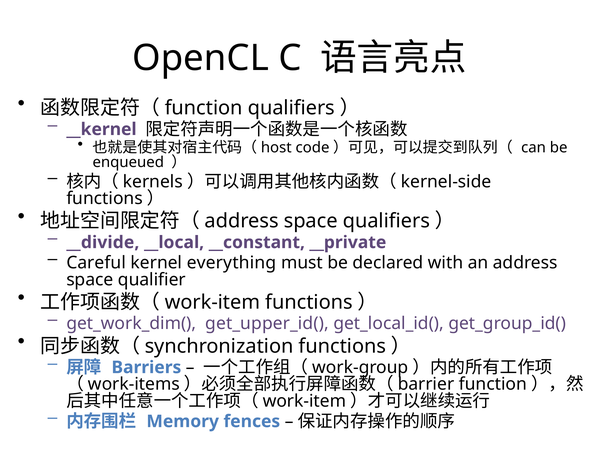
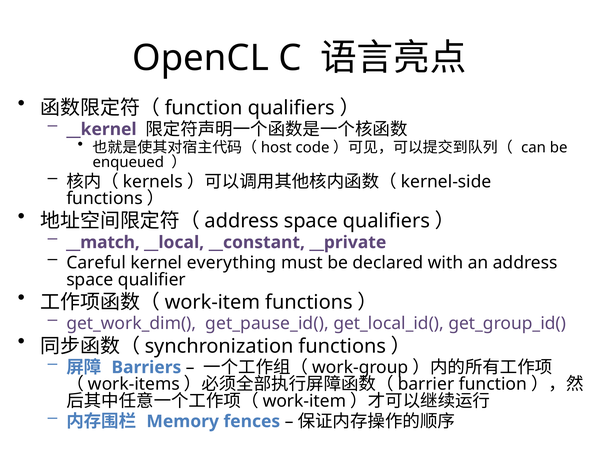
__divide: __divide -> __match (103, 243)
get_upper_id(: get_upper_id( -> get_pause_id( (267, 324)
